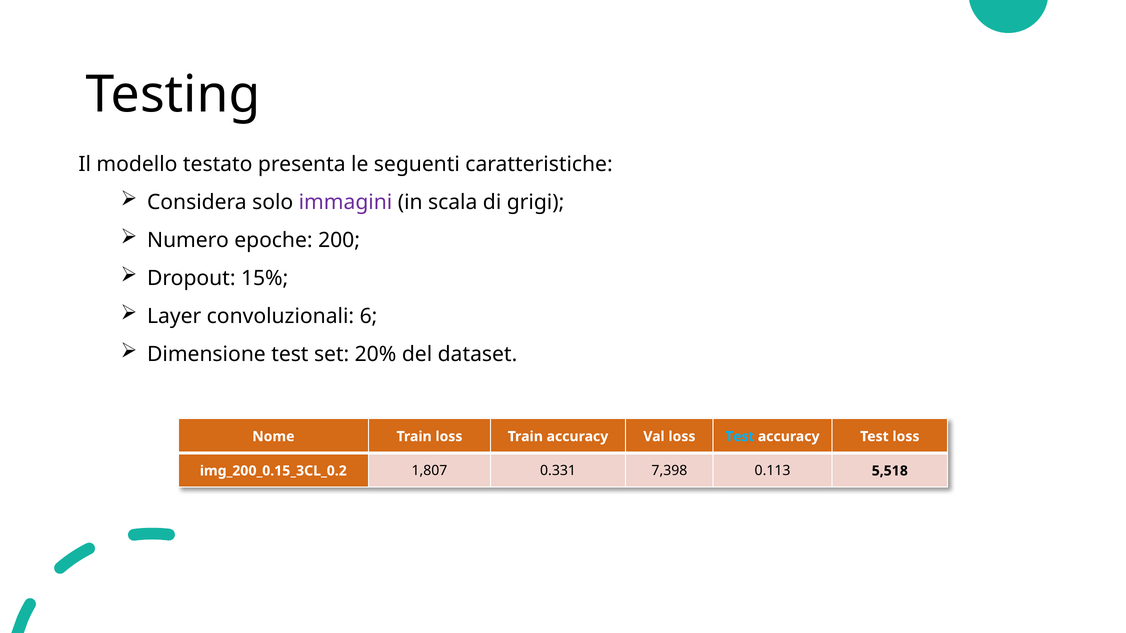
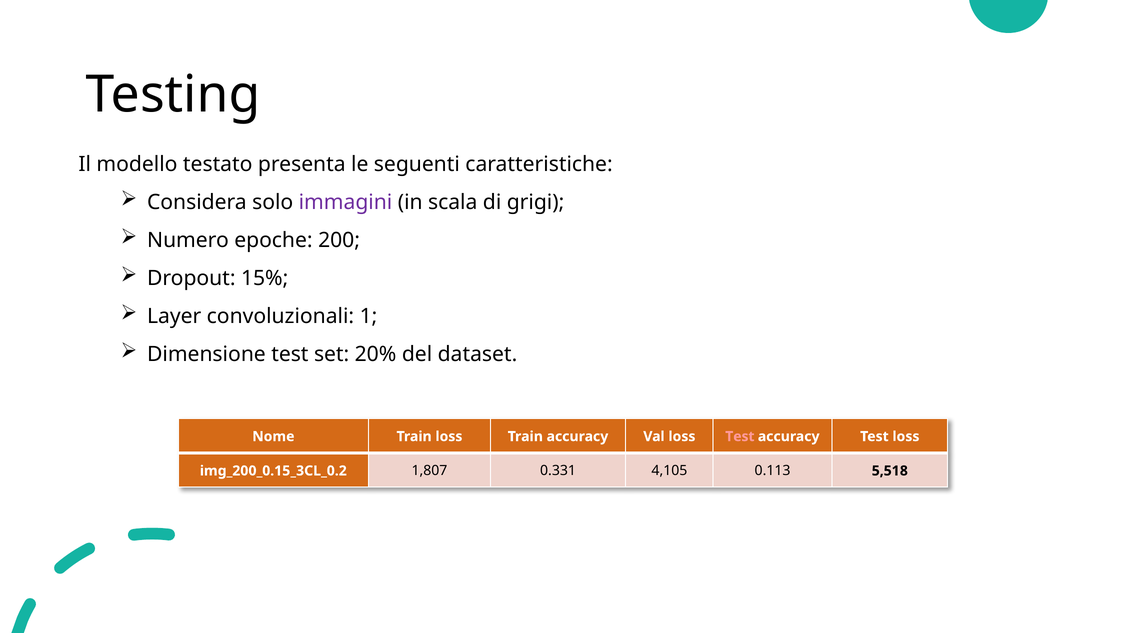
6: 6 -> 1 (369, 316)
Test colour: light blue -> pink (740, 437)
7,398: 7,398 -> 4,105 (669, 471)
